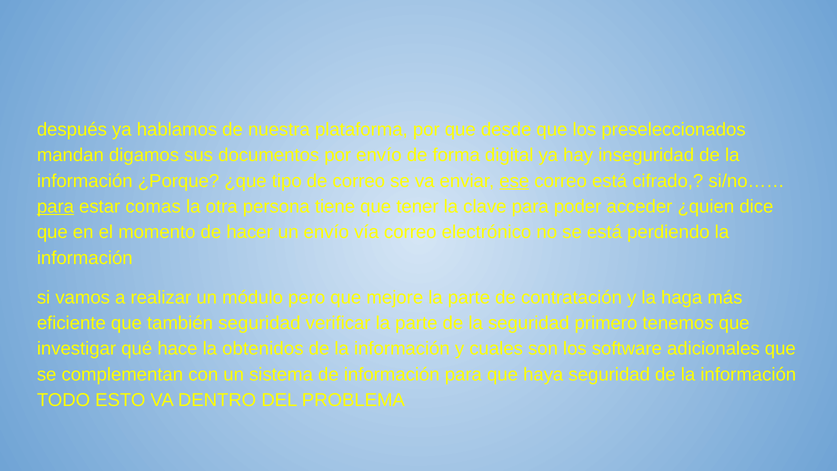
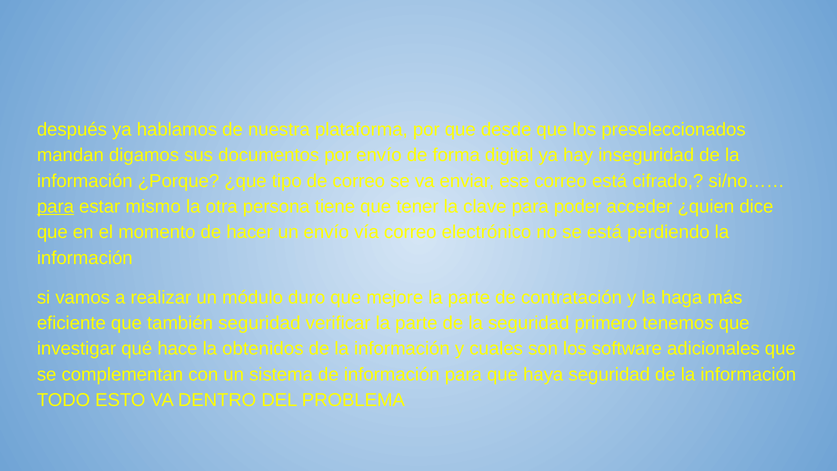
ese underline: present -> none (514, 181)
comas: comas -> mismo (153, 207)
pero: pero -> duro (307, 297)
